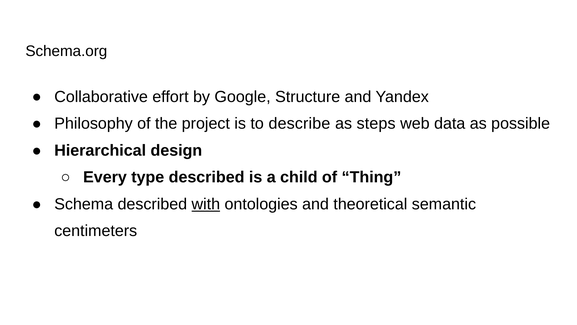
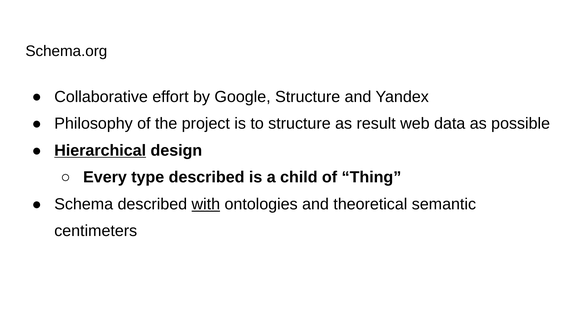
to describe: describe -> structure (299, 123)
steps: steps -> result (376, 123)
Hierarchical underline: none -> present (100, 150)
